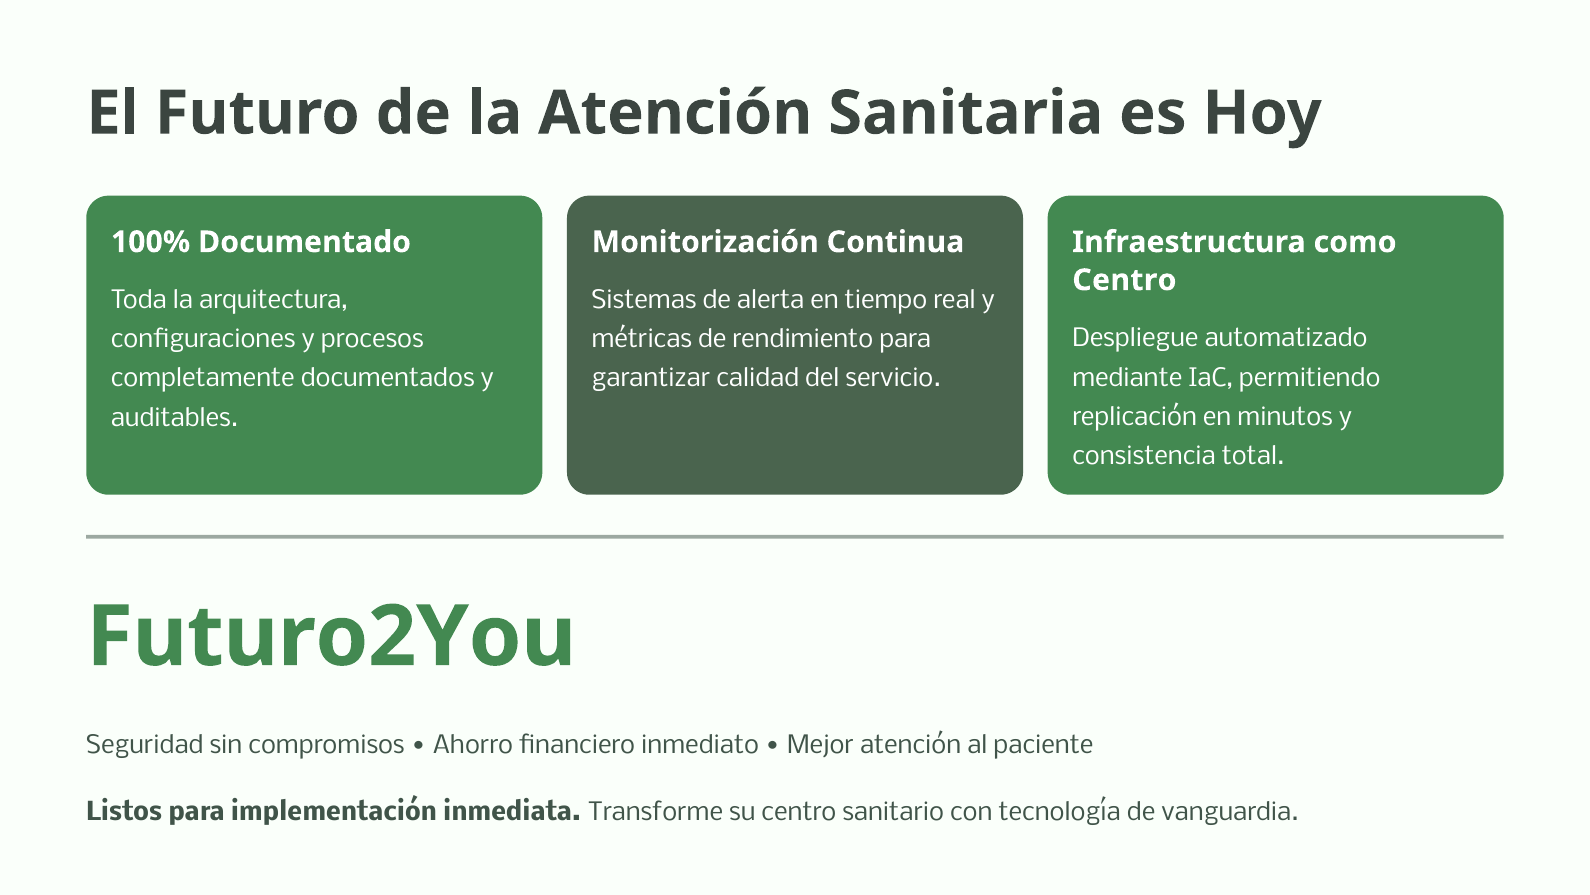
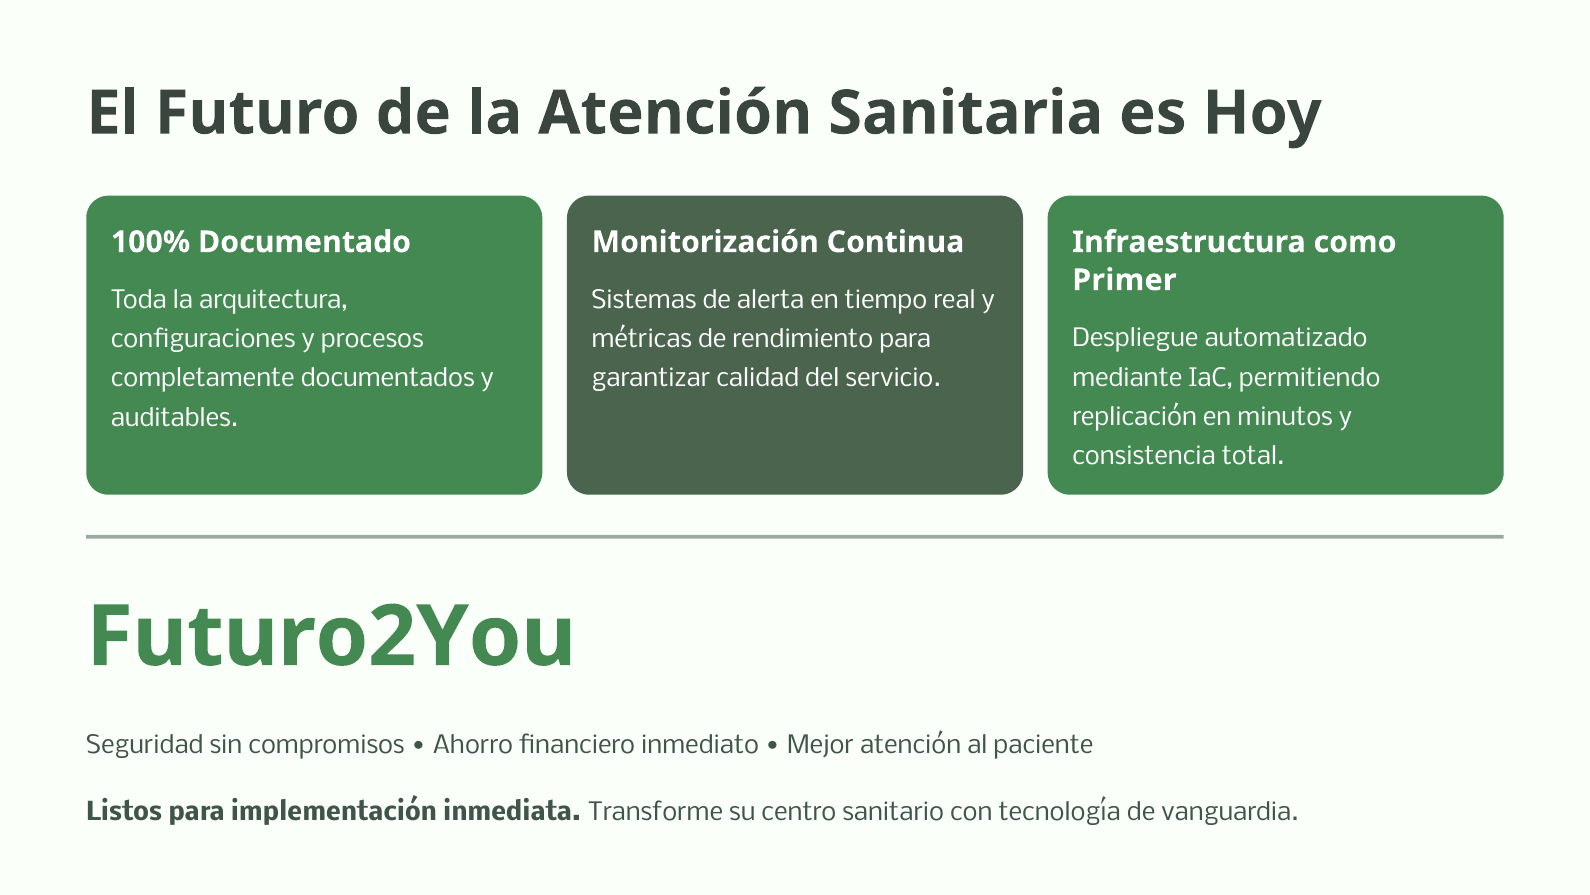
Centro: Centro -> Primer (1124, 280)
